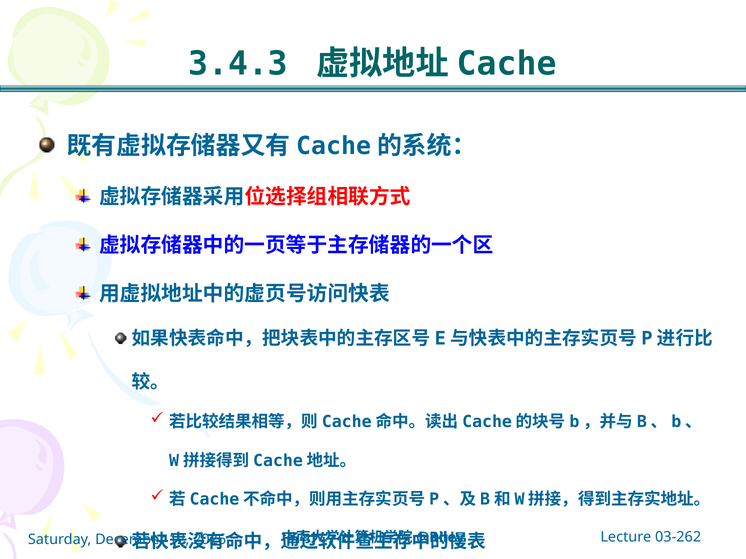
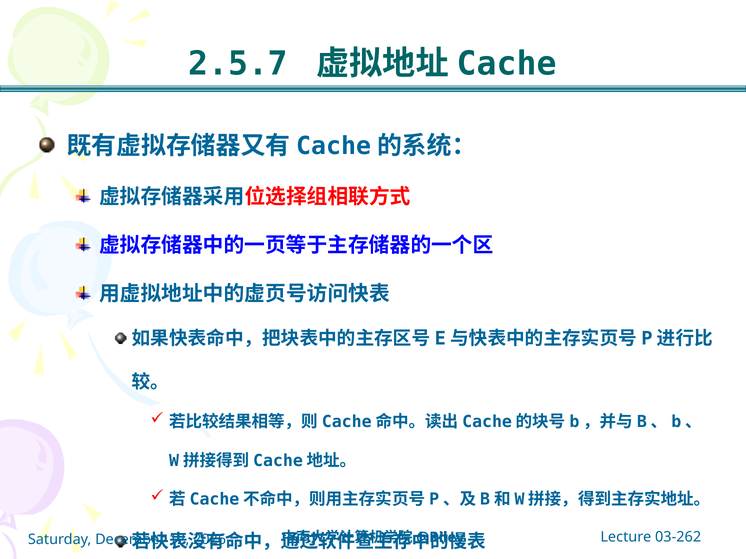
3.4.3: 3.4.3 -> 2.5.7 (238, 64)
